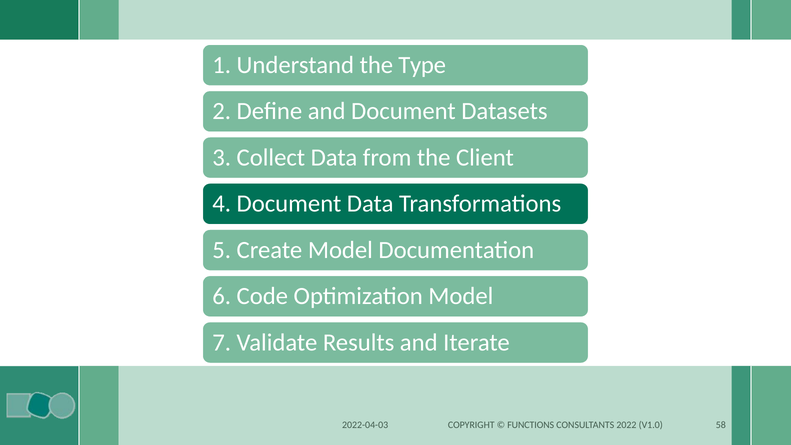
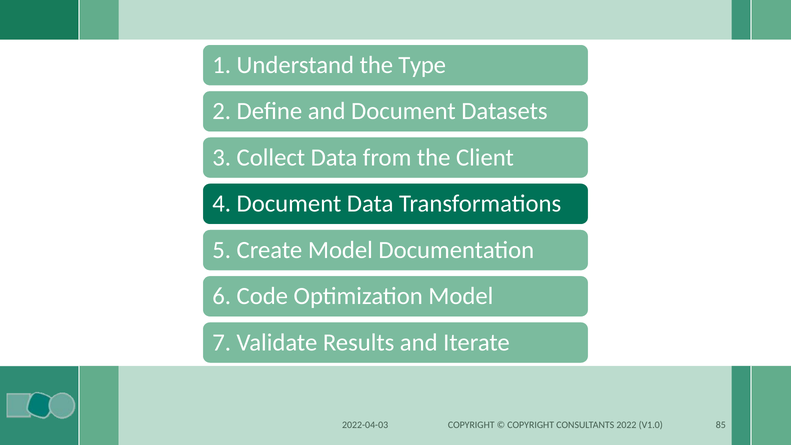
FUNCTIONS: FUNCTIONS -> COPYRIGHT (531, 425)
58: 58 -> 85 (721, 425)
